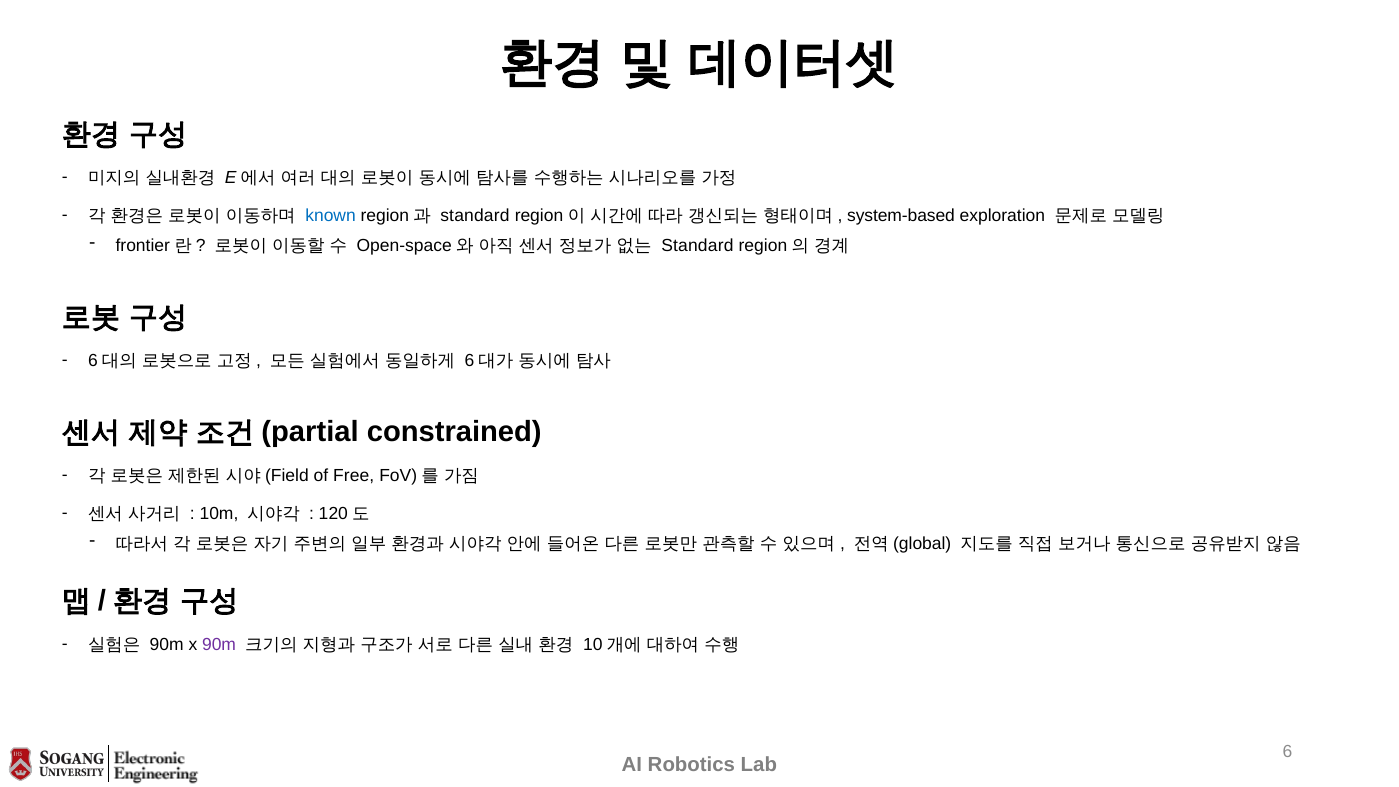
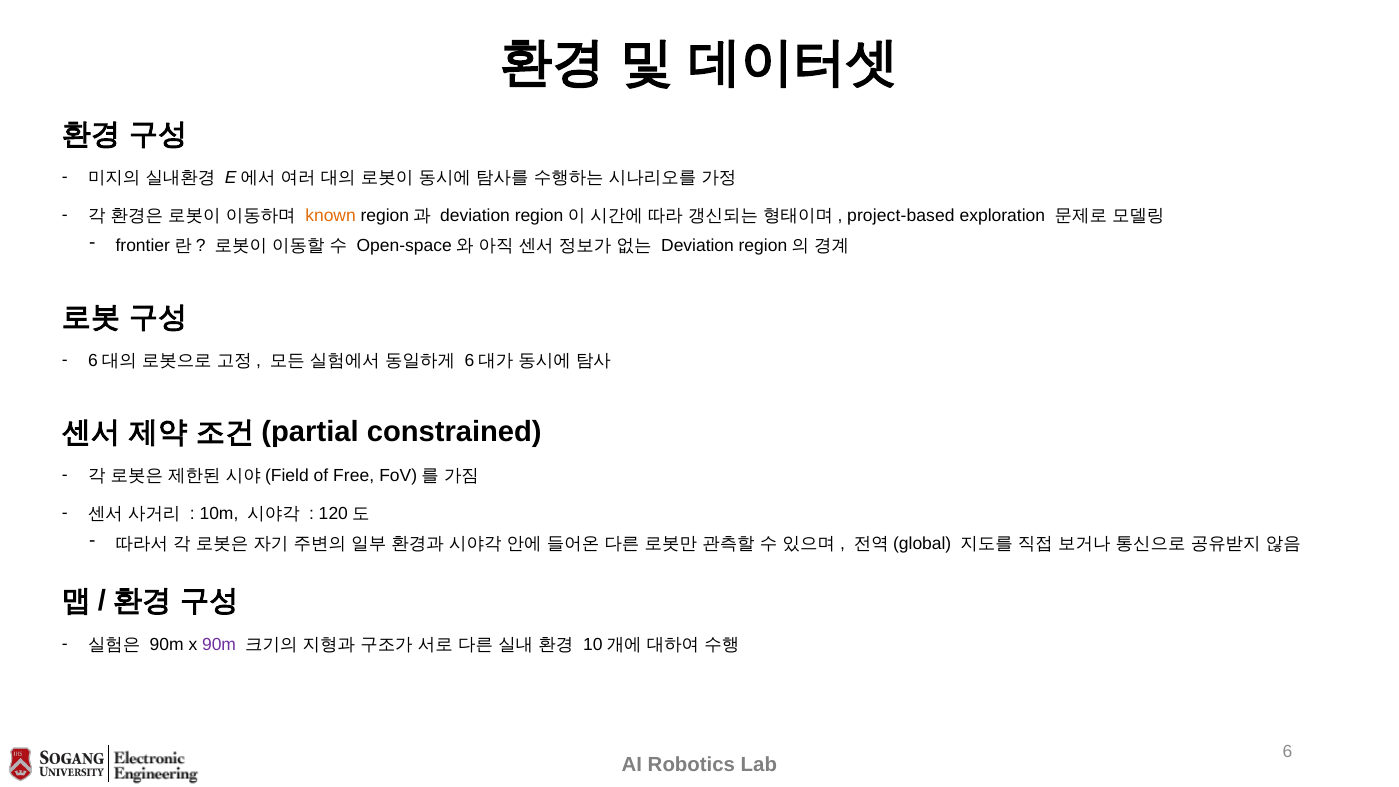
known colour: blue -> orange (331, 216)
standard: standard -> deviation (475, 216)
system-based: system-based -> project-based (901, 216)
Standard: Standard -> Deviation (698, 246)
